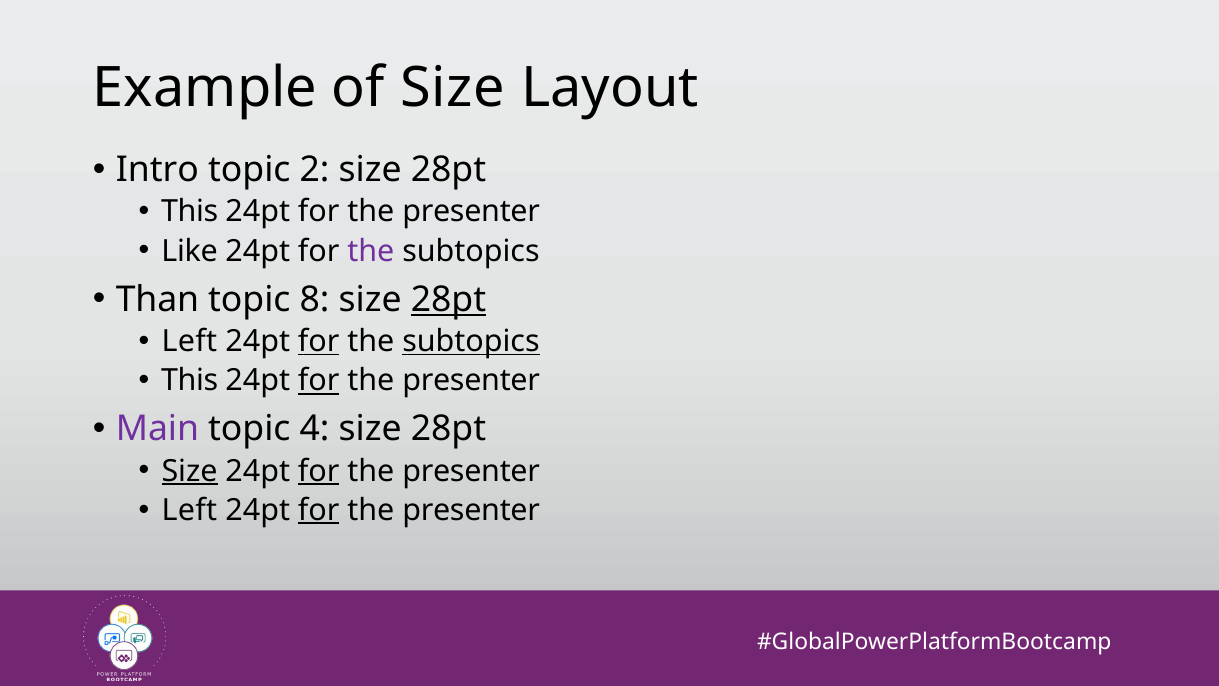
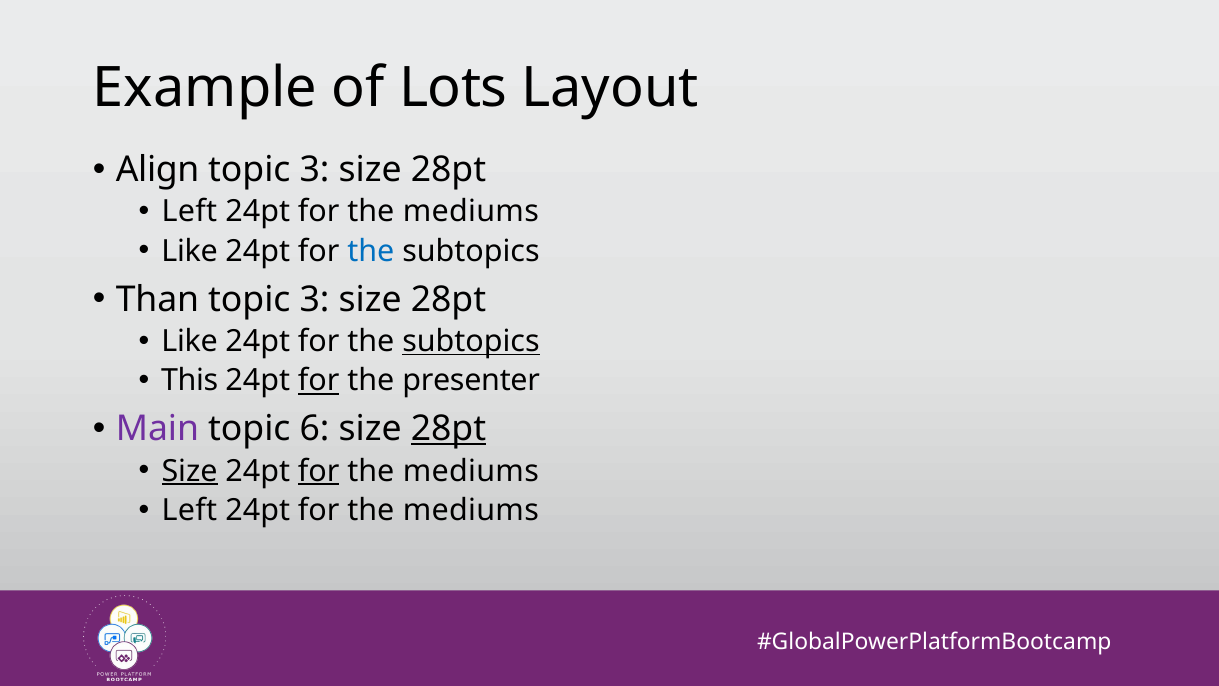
of Size: Size -> Lots (453, 88)
Intro: Intro -> Align (158, 170)
2: 2 -> 3 (315, 170)
This: This -> Left (189, 212)
presenter: presenter -> mediums (471, 212)
the colour: purple -> blue (371, 251)
8: 8 -> 3 (315, 299)
28pt underline: present -> none (448, 299)
Left: Left -> Like (190, 341)
for underline: present -> none (319, 341)
4: 4 -> 6 (315, 429)
28pt underline: none -> present (448, 429)
presenter: presenter -> mediums (471, 471)
for underline: present -> none (319, 510)
presenter: presenter -> mediums (471, 510)
